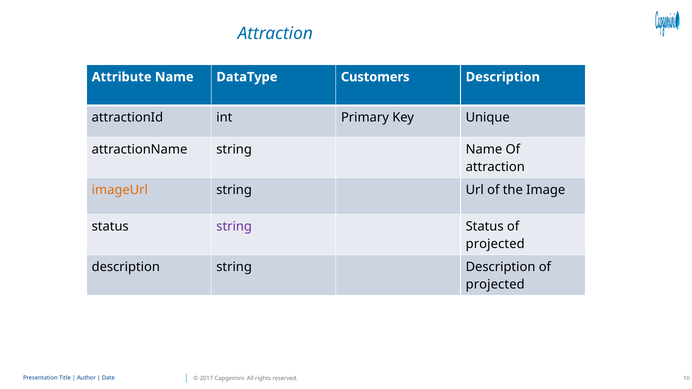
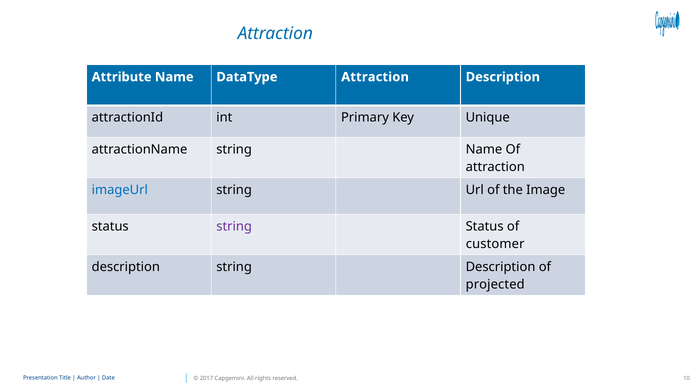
DataType Customers: Customers -> Attraction (375, 77)
imageUrl colour: orange -> blue (120, 190)
projected: projected -> customer (495, 244)
